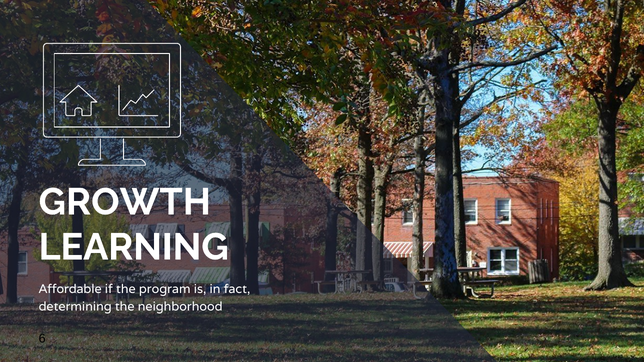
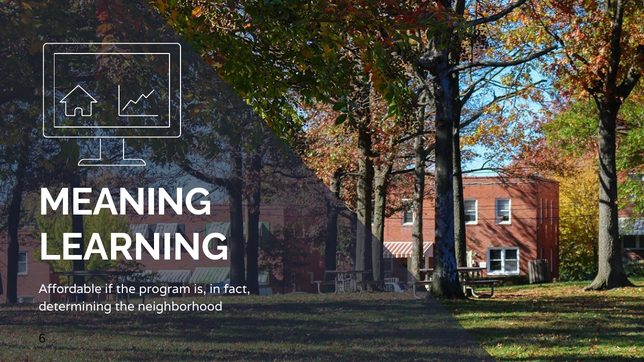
GROWTH: GROWTH -> MEANING (125, 202)
